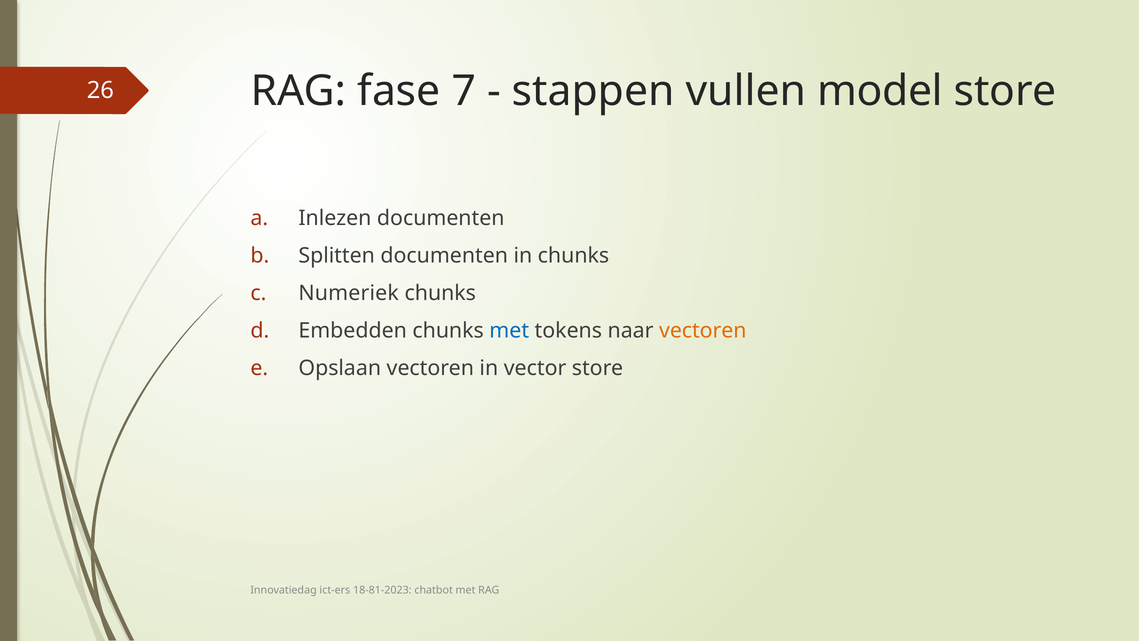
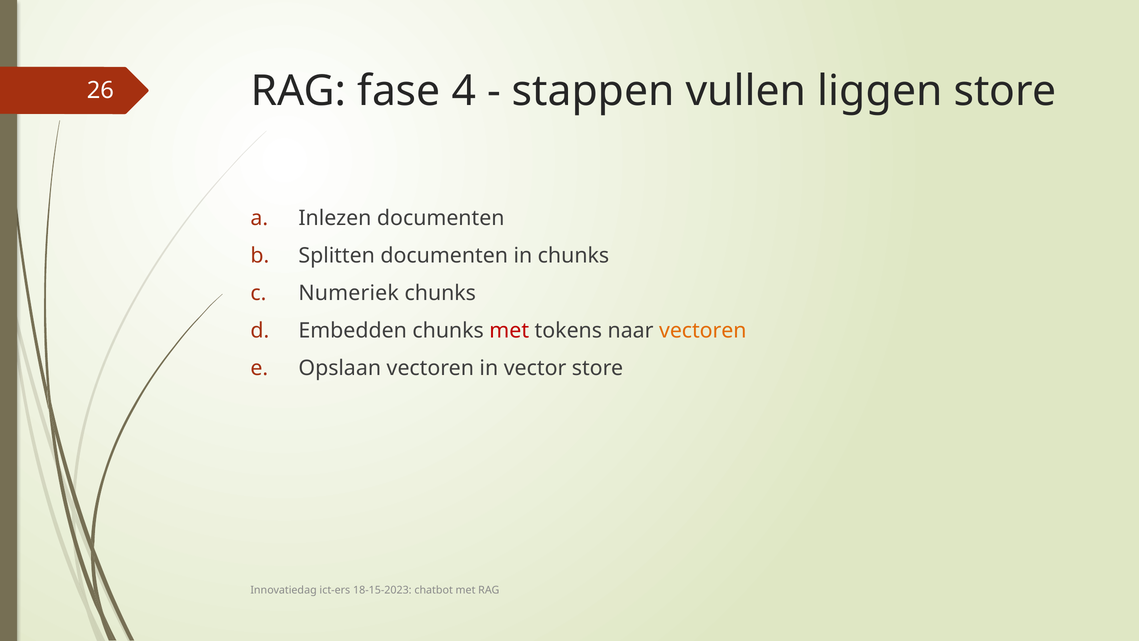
7: 7 -> 4 (464, 91)
model: model -> liggen (880, 91)
met colour: blue -> red (509, 330)
18-81-2023: 18-81-2023 -> 18-15-2023 (382, 590)
